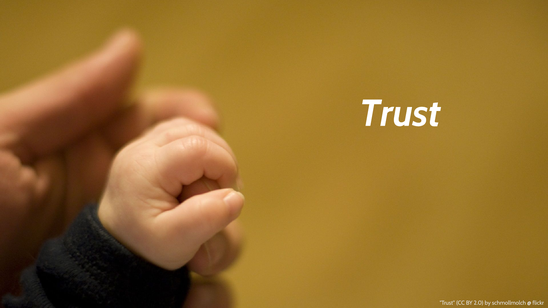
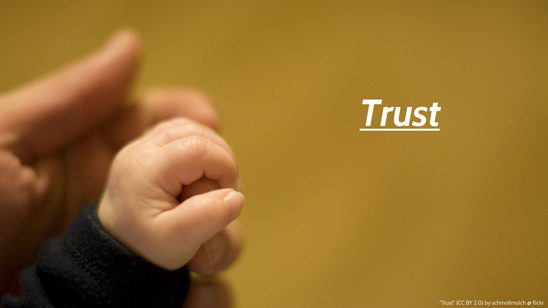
Trust underline: none -> present (400, 114)
